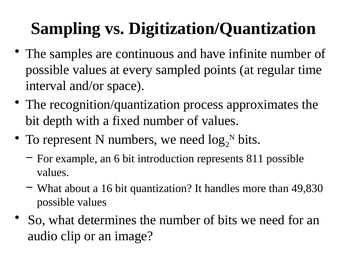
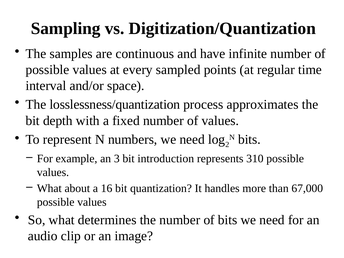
recognition/quantization: recognition/quantization -> losslessness/quantization (115, 105)
6: 6 -> 3 (117, 159)
811: 811 -> 310 (255, 159)
49,830: 49,830 -> 67,000 (307, 188)
